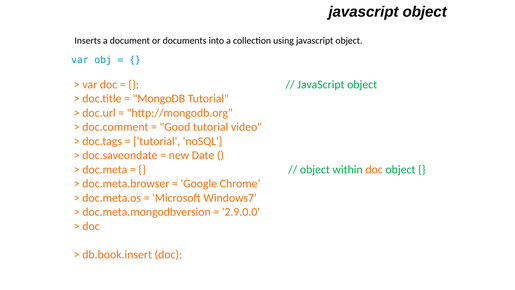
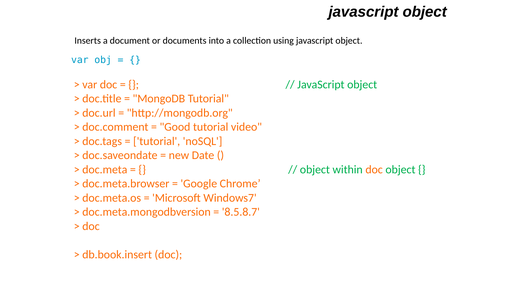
2.9.0.0: 2.9.0.0 -> 8.5.8.7 (241, 212)
